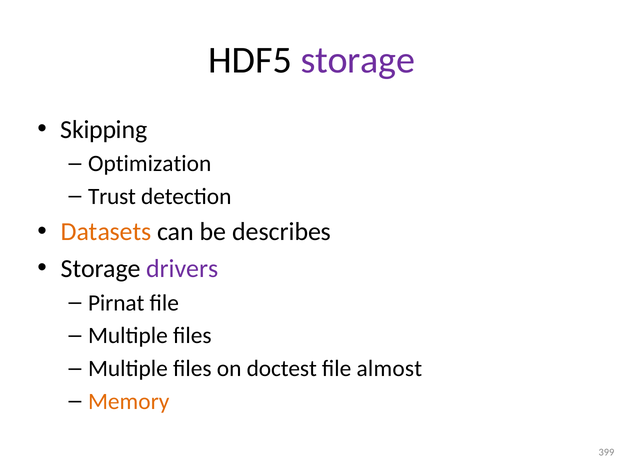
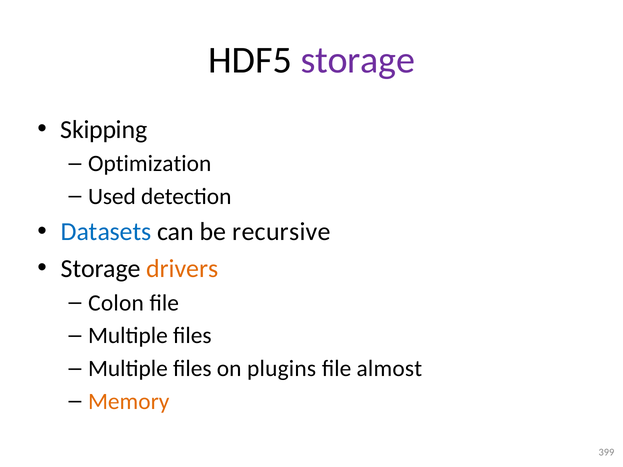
Trust: Trust -> Used (112, 197)
Datasets colour: orange -> blue (106, 232)
describes: describes -> recursive (282, 232)
drivers colour: purple -> orange (182, 269)
Pirnat: Pirnat -> Colon (116, 303)
doctest: doctest -> plugins (282, 369)
